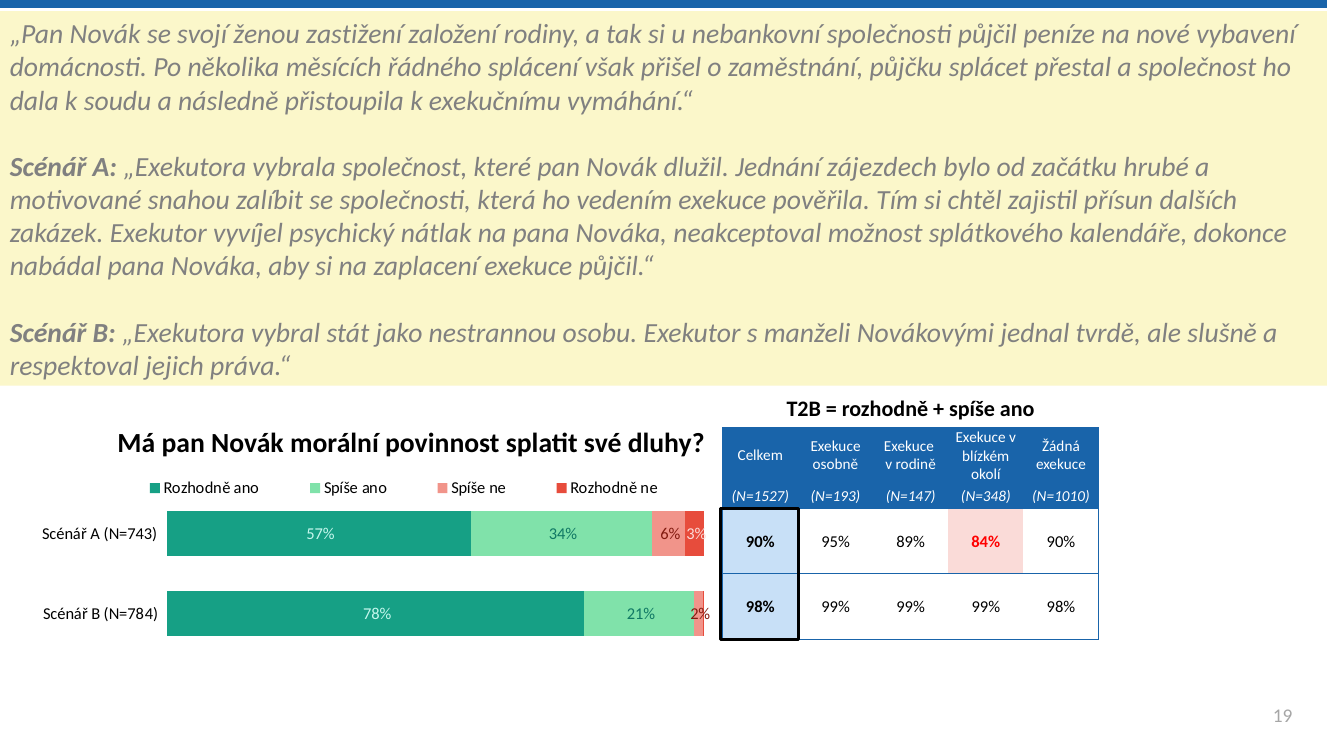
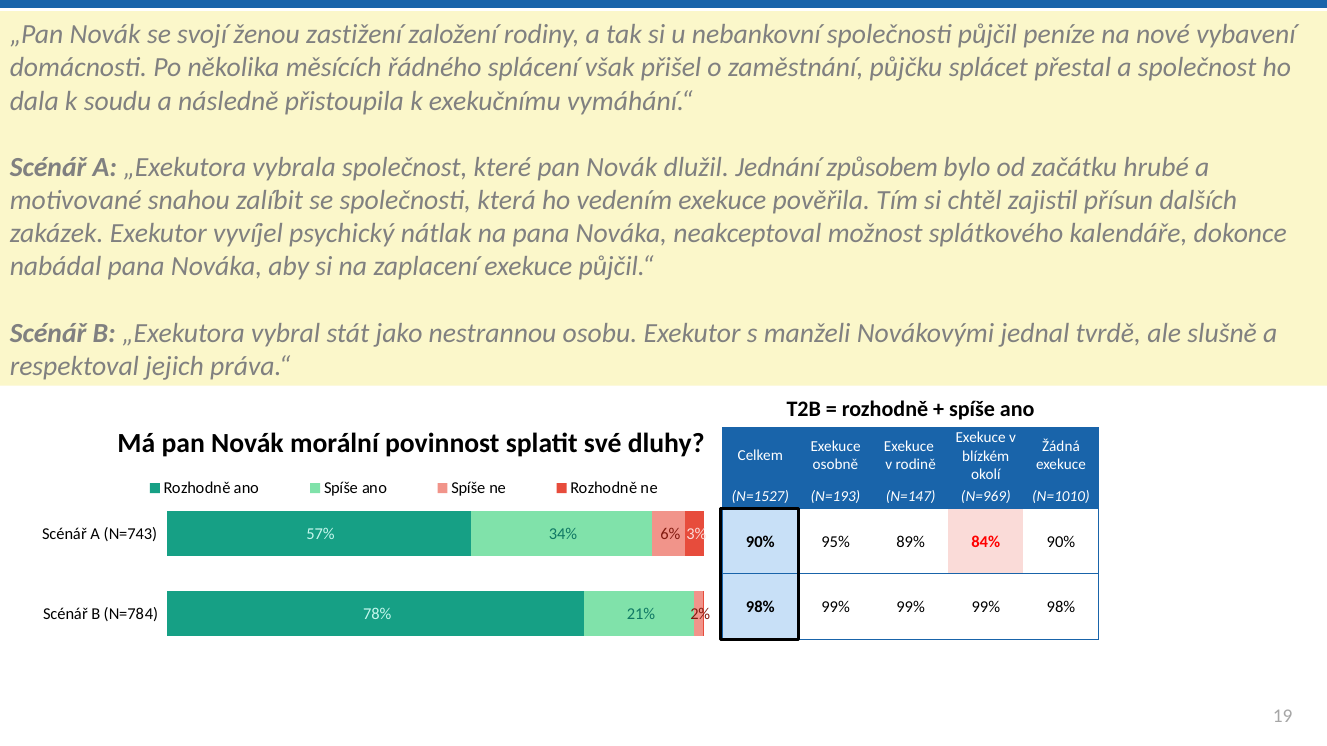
zájezdech: zájezdech -> způsobem (882, 167)
N=348: N=348 -> N=969 (986, 496)
